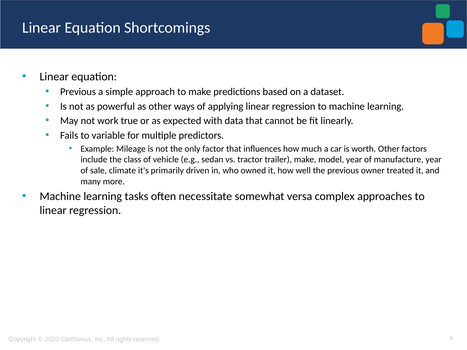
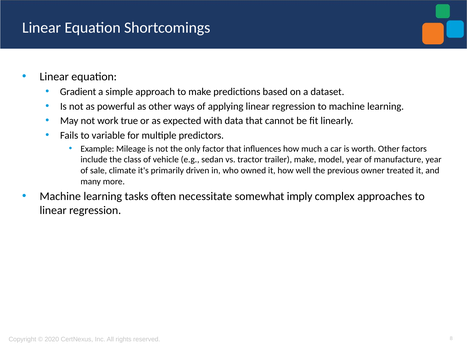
Previous: Previous -> Gradient (78, 92)
versa: versa -> imply (300, 197)
